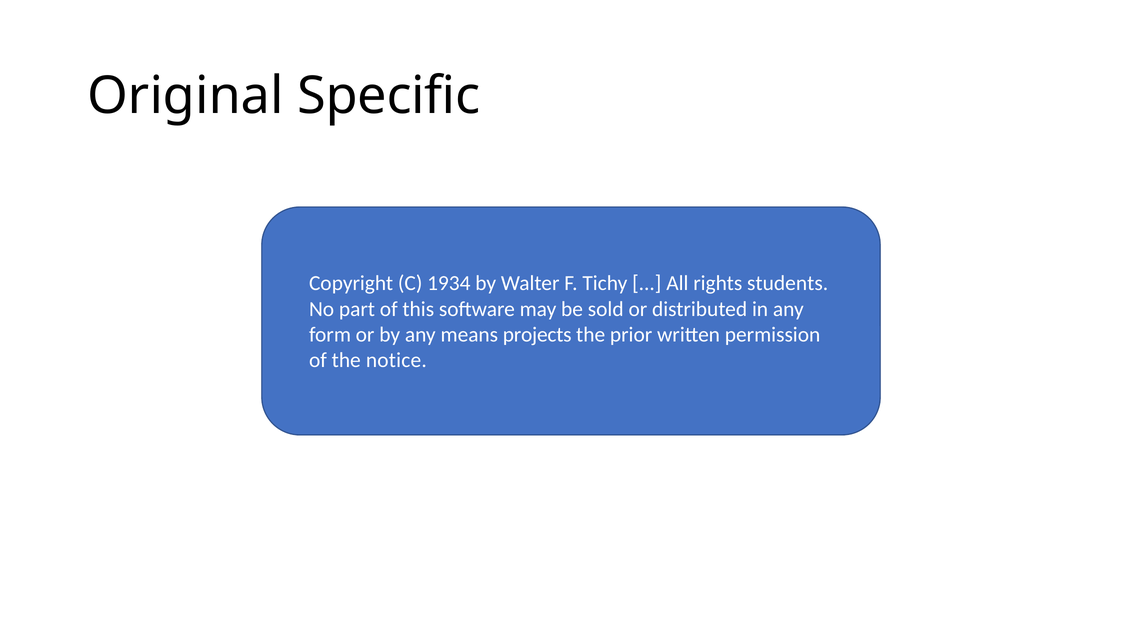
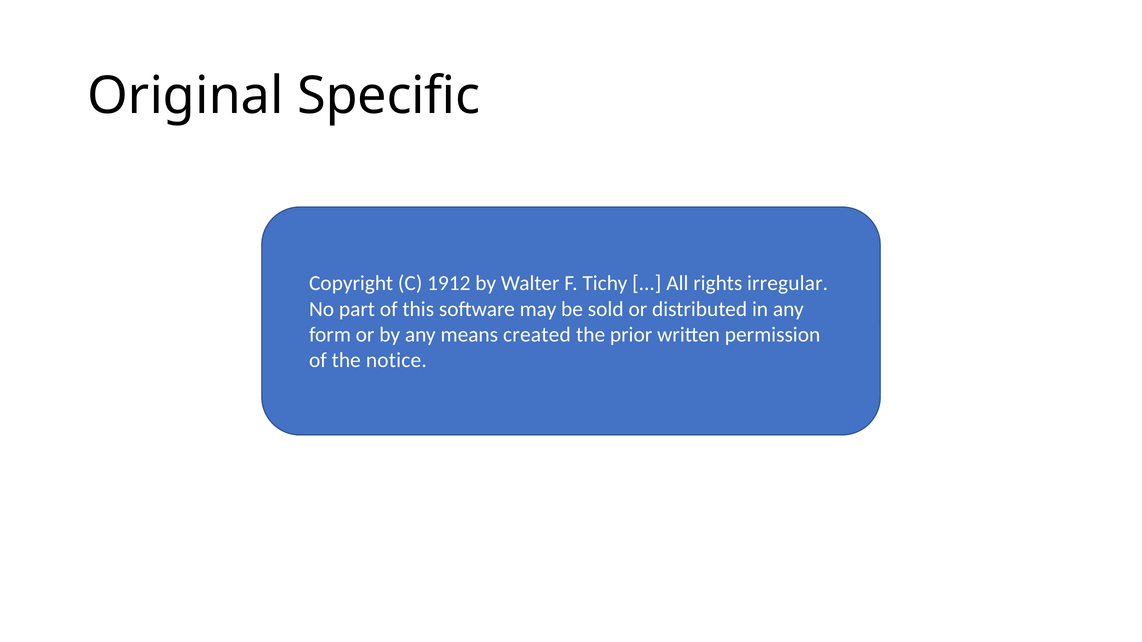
1934: 1934 -> 1912 (449, 283)
students: students -> irregular (788, 283)
projects: projects -> created (537, 335)
